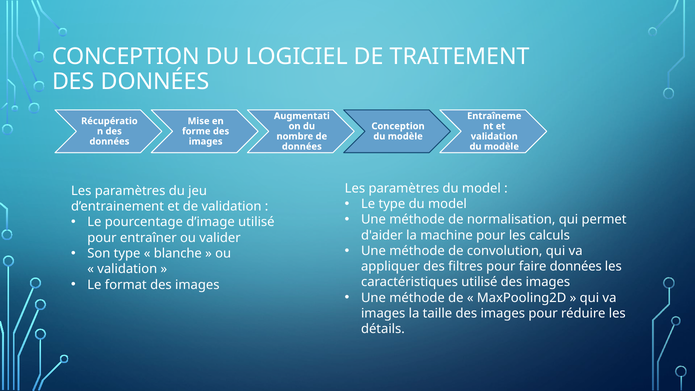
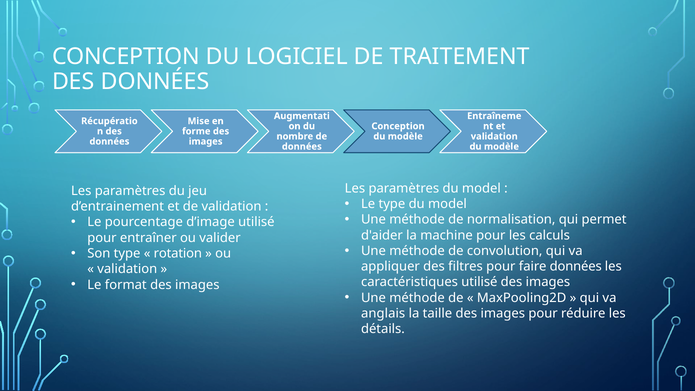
blanche: blanche -> rotation (178, 253)
images: images -> anglais (383, 313)
